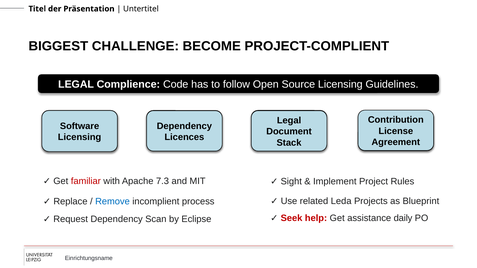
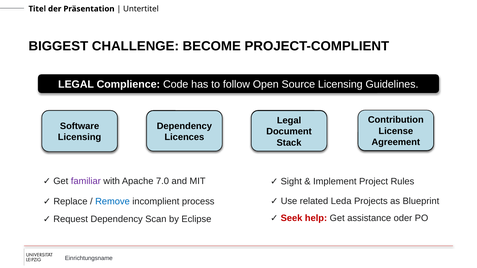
familiar colour: red -> purple (86, 181)
7.3: 7.3 -> 7.0 (162, 181)
daily: daily -> oder (403, 218)
